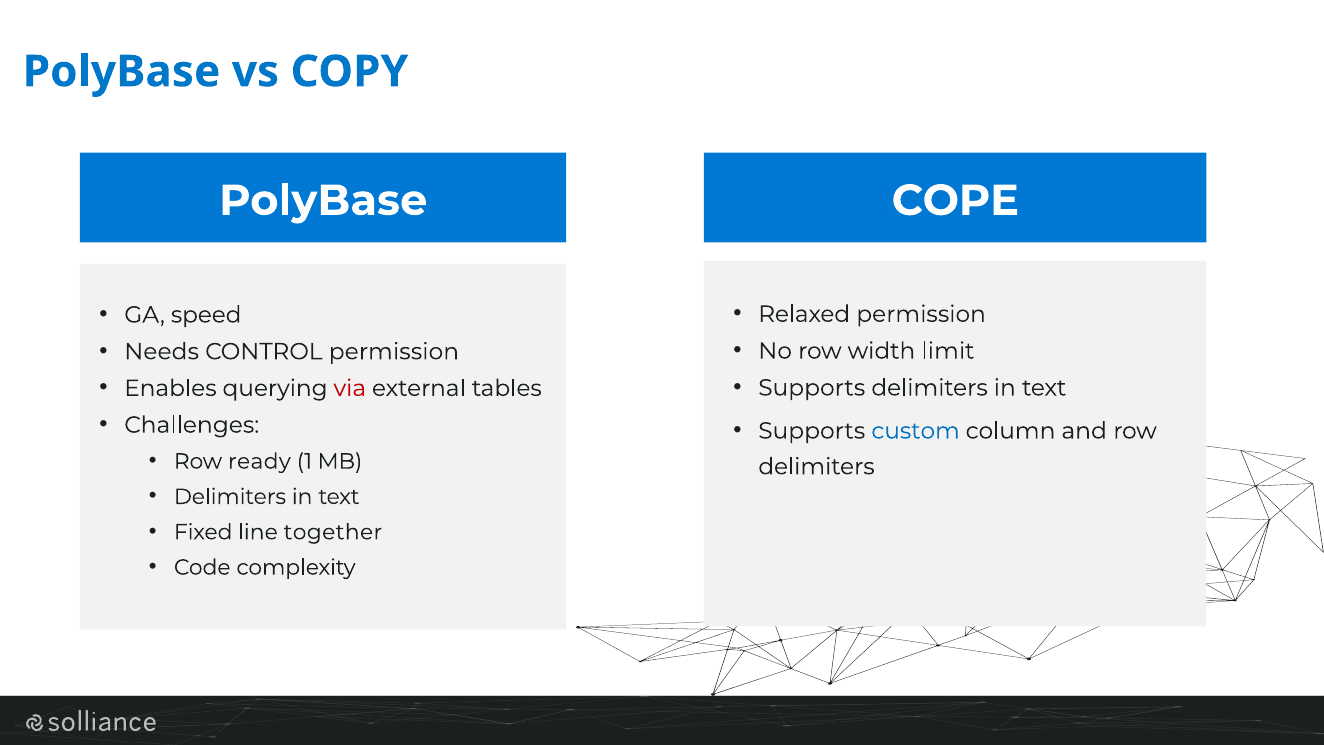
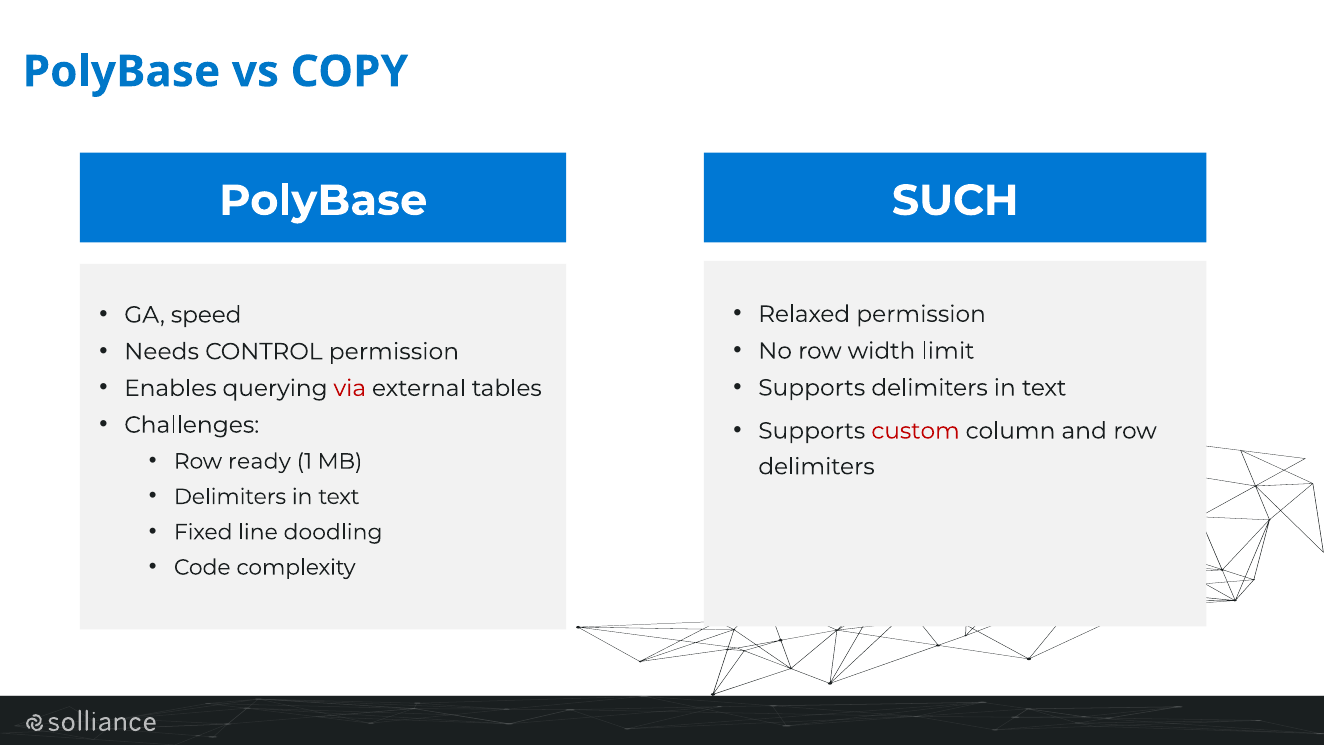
COPE: COPE -> SUCH (955, 200)
custom colour: blue -> red (916, 431)
together: together -> doodling (333, 532)
